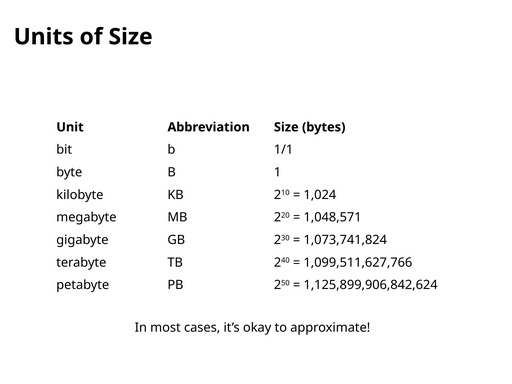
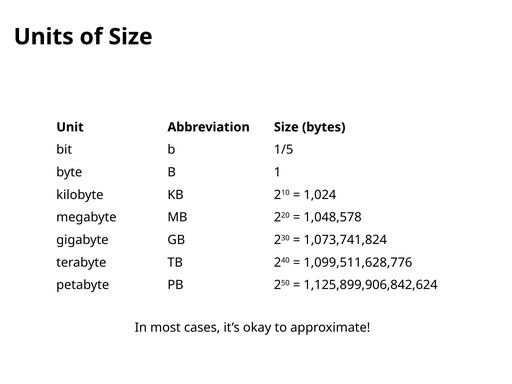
1/1: 1/1 -> 1/5 (284, 150)
1,048,571: 1,048,571 -> 1,048,578 (333, 217)
1,099,511,627,766: 1,099,511,627,766 -> 1,099,511,628,776 (358, 263)
